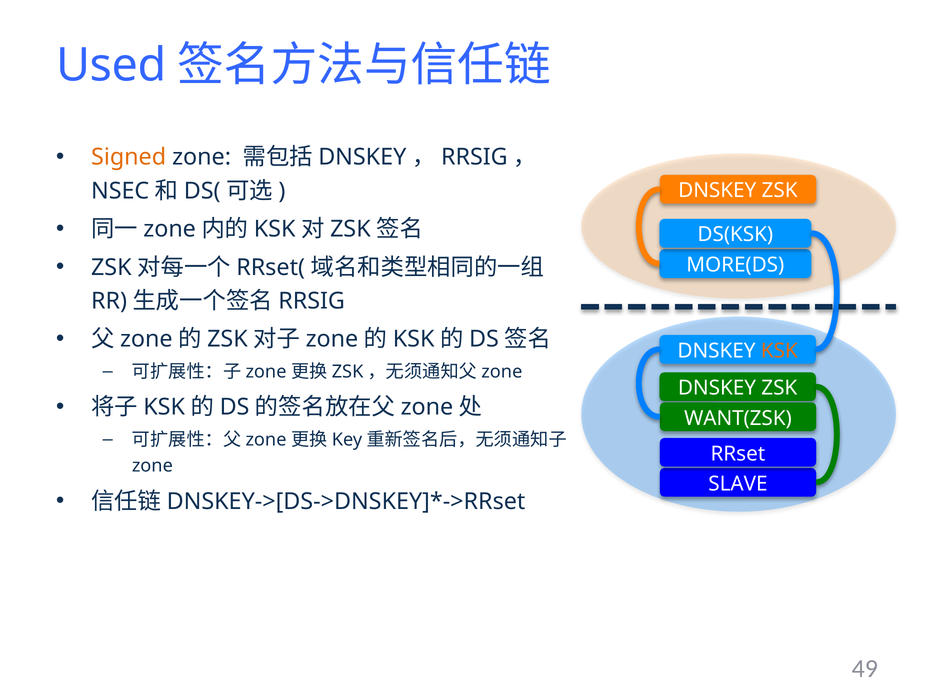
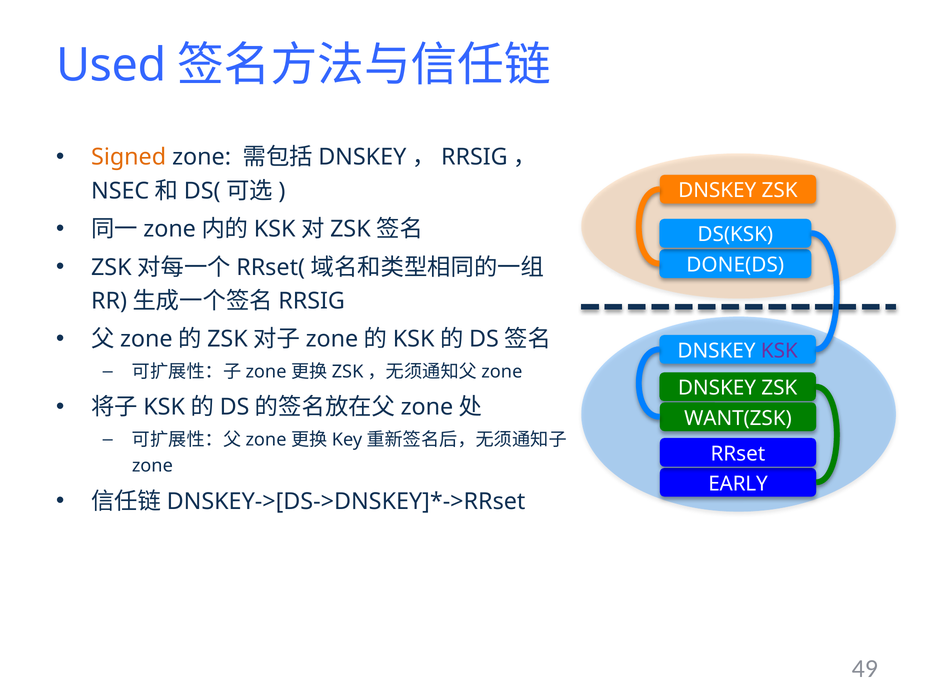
MORE(DS: MORE(DS -> DONE(DS (735, 265)
KSK colour: orange -> purple (779, 351)
SLAVE: SLAVE -> EARLY (738, 484)
